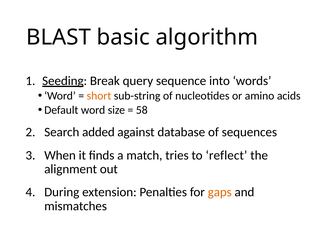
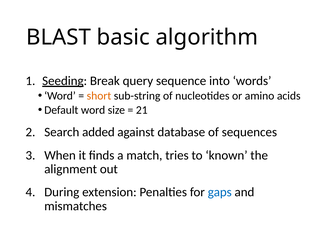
58: 58 -> 21 (142, 110)
reflect: reflect -> known (226, 155)
gaps colour: orange -> blue (220, 192)
